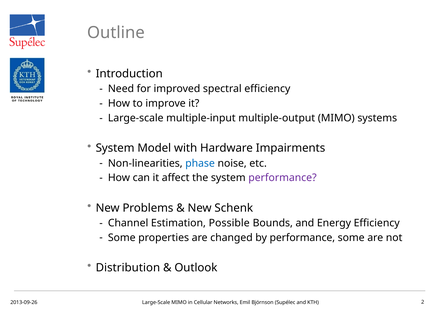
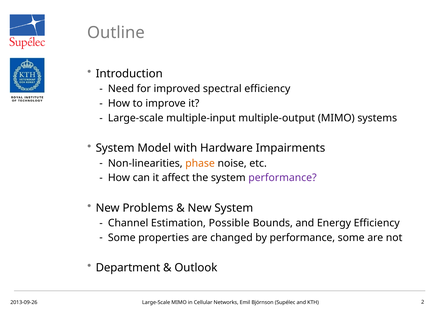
phase colour: blue -> orange (200, 163)
New Schenk: Schenk -> System (234, 208)
Distribution: Distribution -> Department (128, 267)
